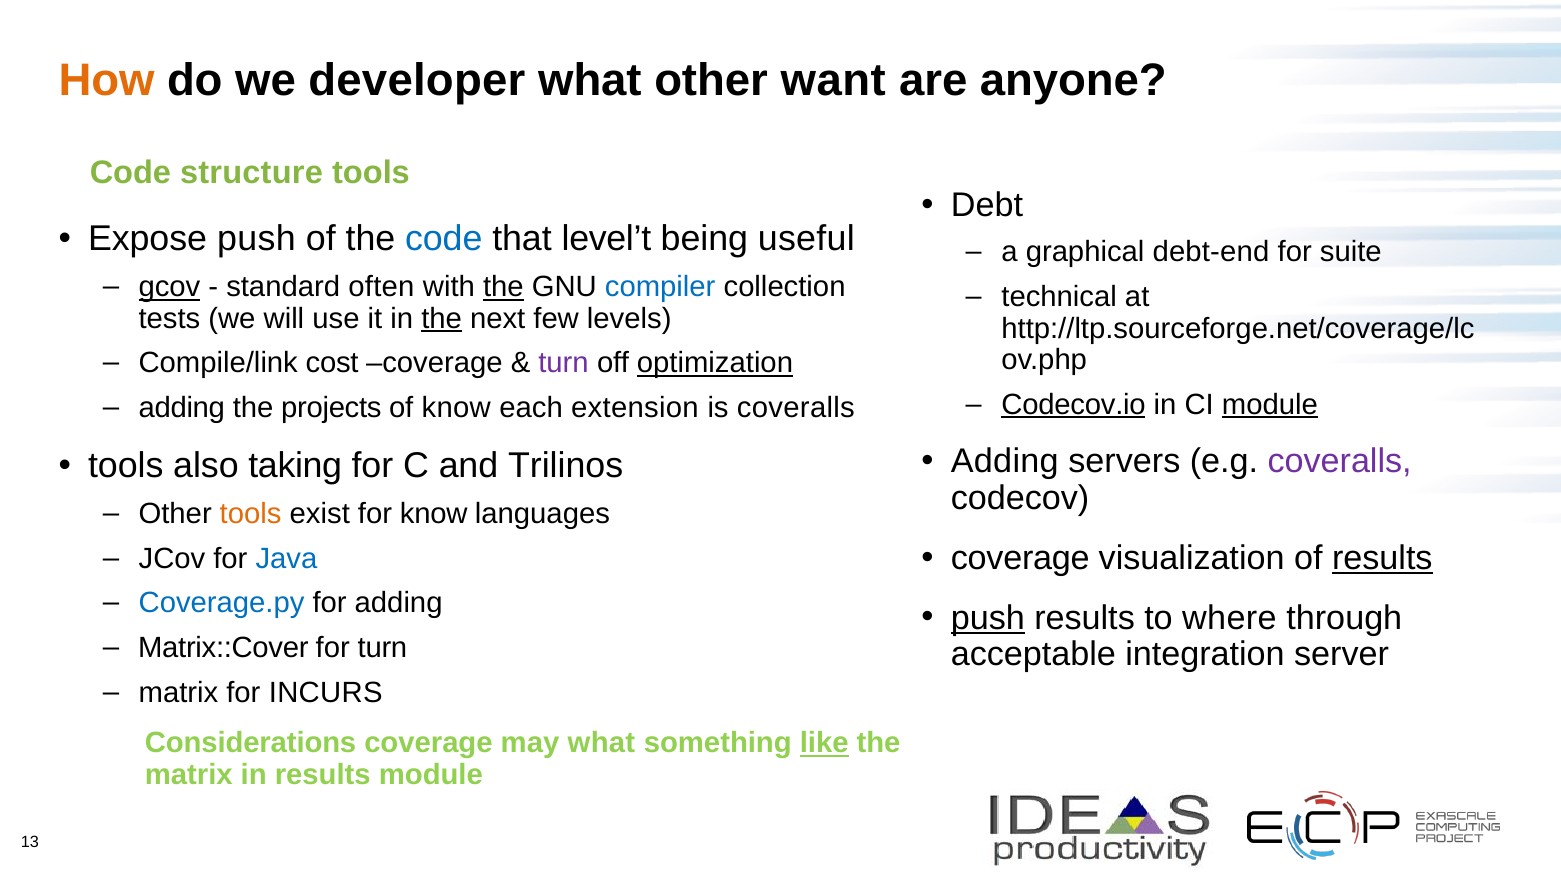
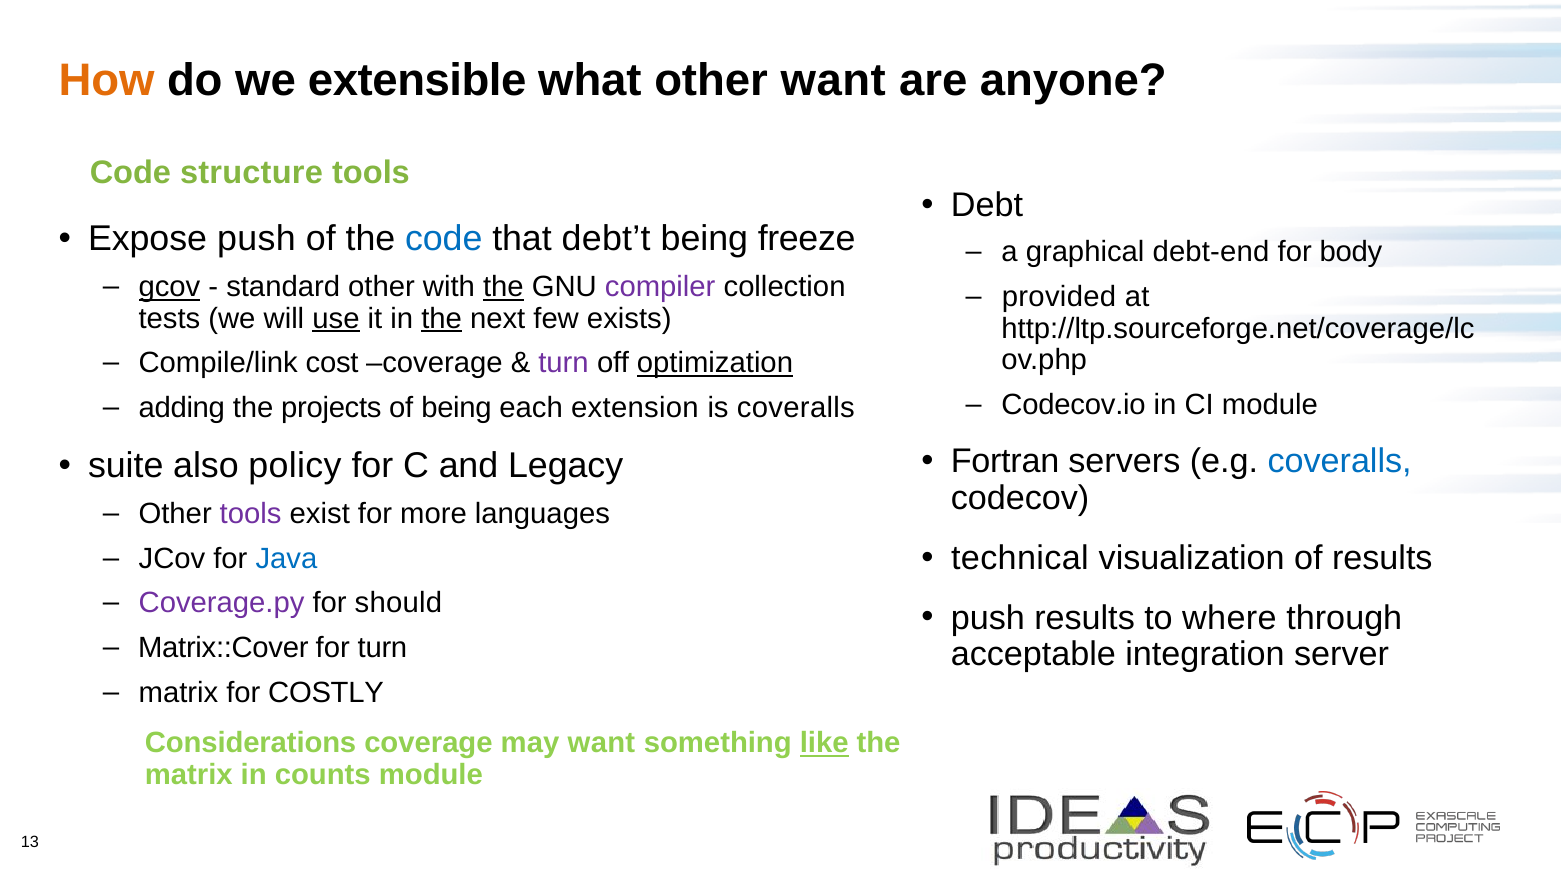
developer: developer -> extensible (417, 81)
level’t: level’t -> debt’t (606, 239)
useful: useful -> freeze (807, 239)
suite: suite -> body (1351, 252)
standard often: often -> other (382, 287)
compiler colour: blue -> purple (660, 287)
technical: technical -> provided (1059, 297)
use underline: none -> present (336, 319)
levels: levels -> exists (629, 319)
Codecov.io underline: present -> none (1074, 405)
module underline: present -> none (1270, 405)
of know: know -> being (456, 408)
Adding: Adding -> Fortran (1005, 462)
coveralls colour: purple -> blue (1340, 462)
tools: tools -> suite (126, 466)
taking: taking -> policy (295, 466)
Trilinos: Trilinos -> Legacy (566, 466)
tools colour: orange -> purple (251, 514)
for know: know -> more (434, 514)
coverage: coverage -> technical (1020, 558)
results underline: present -> none (1382, 558)
Coverage.py colour: blue -> purple (222, 603)
for adding: adding -> should (398, 603)
push underline: present -> none (988, 618)
INCURS: INCURS -> COSTLY (326, 693)
may what: what -> want (601, 743)
in results: results -> counts (323, 775)
